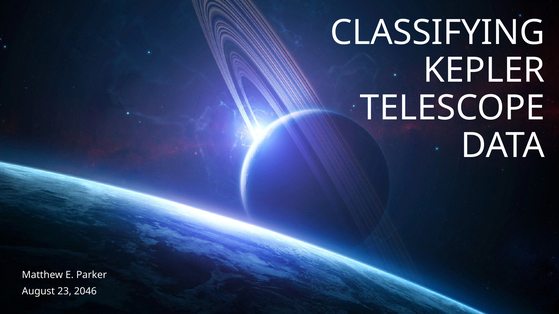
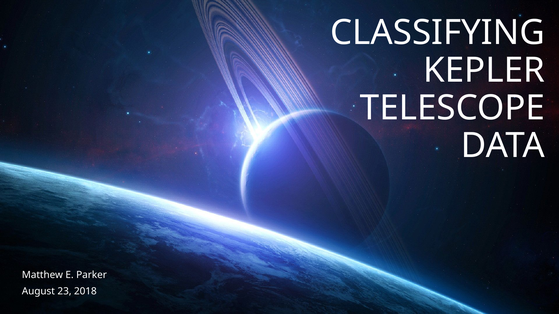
2046: 2046 -> 2018 (85, 292)
